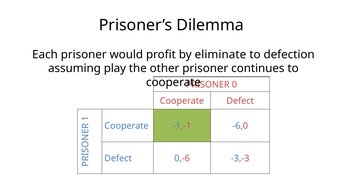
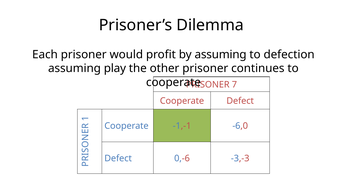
by eliminate: eliminate -> assuming (221, 55)
0: 0 -> 7 (234, 85)
